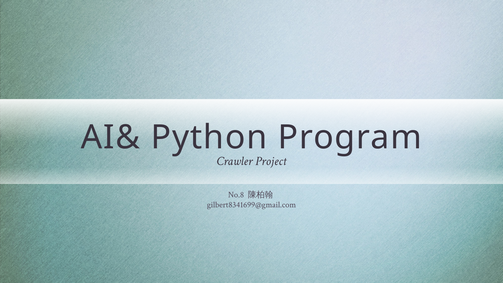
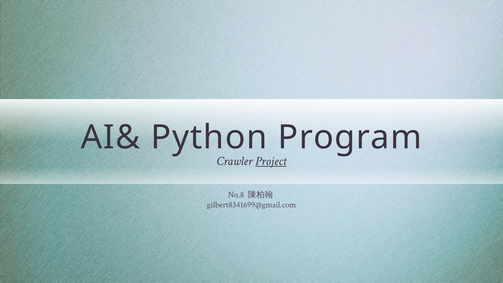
Project underline: none -> present (271, 161)
